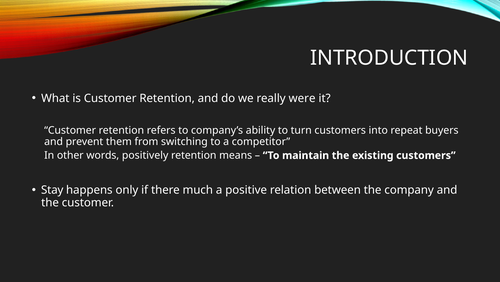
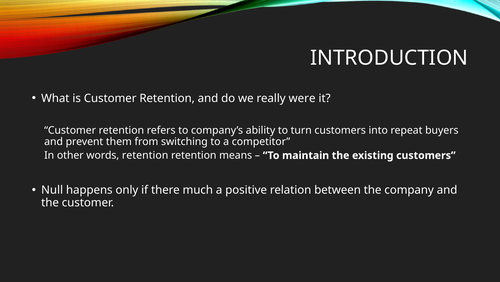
words positively: positively -> retention (145, 155)
Stay: Stay -> Null (52, 190)
